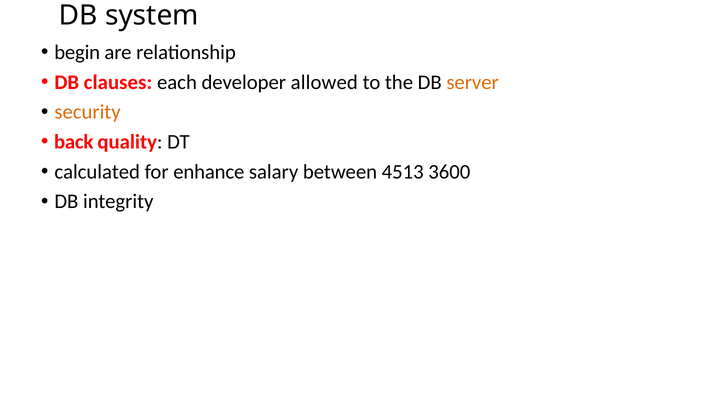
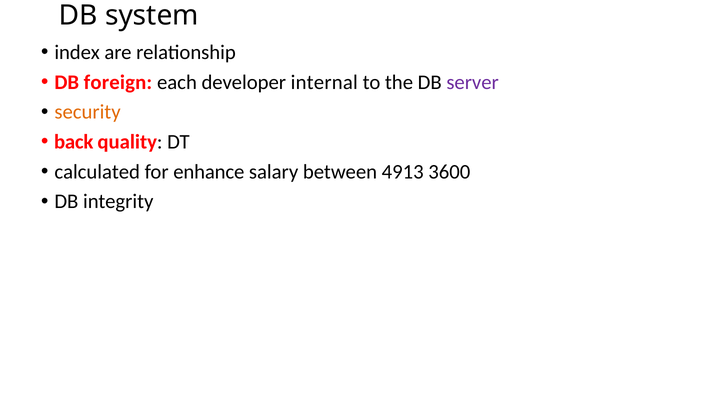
begin: begin -> index (77, 52)
clauses: clauses -> foreign (118, 82)
allowed: allowed -> internal (324, 82)
server colour: orange -> purple (473, 82)
4513: 4513 -> 4913 (403, 172)
